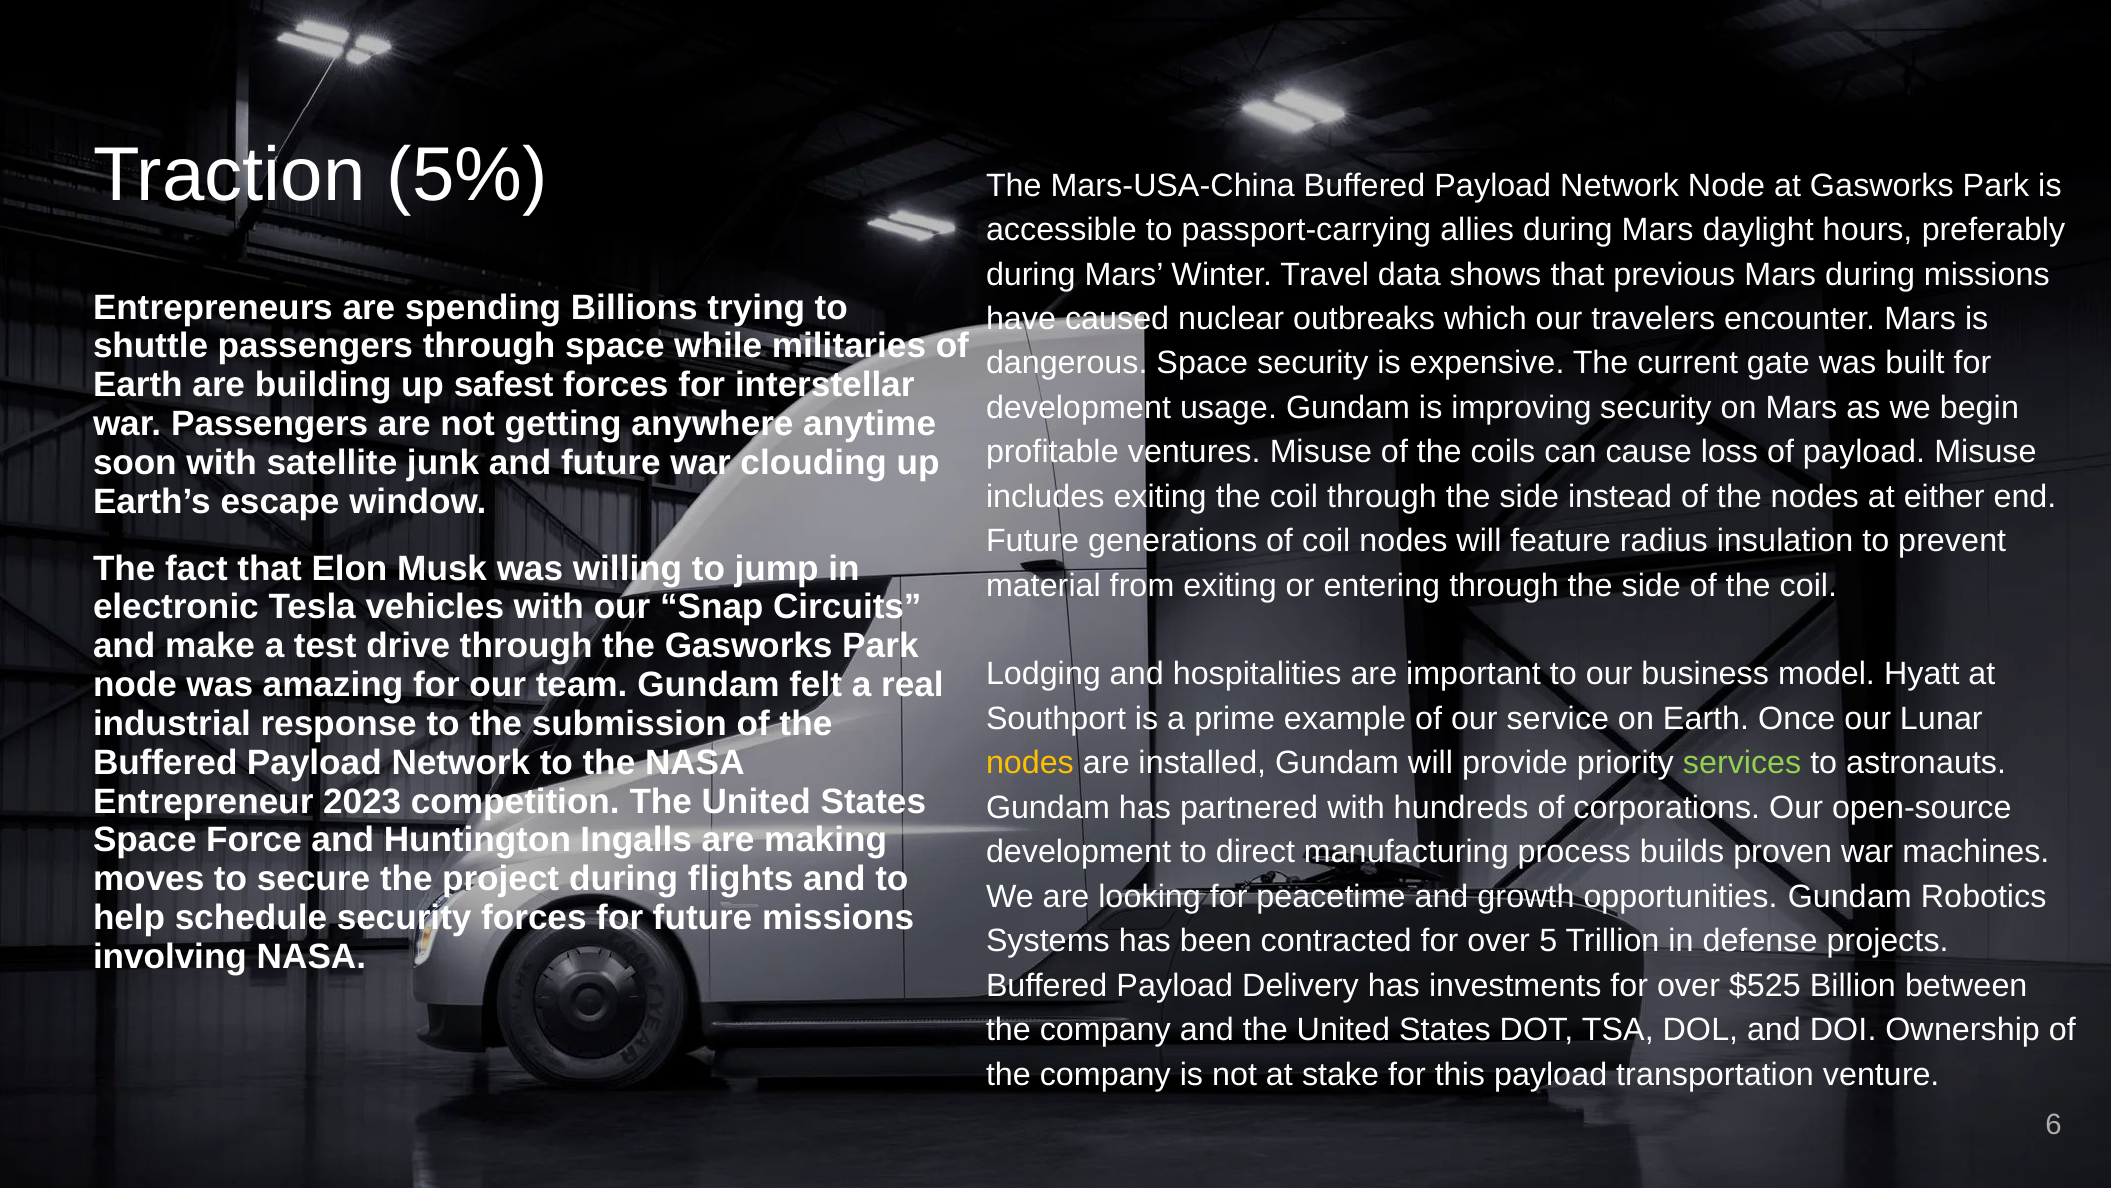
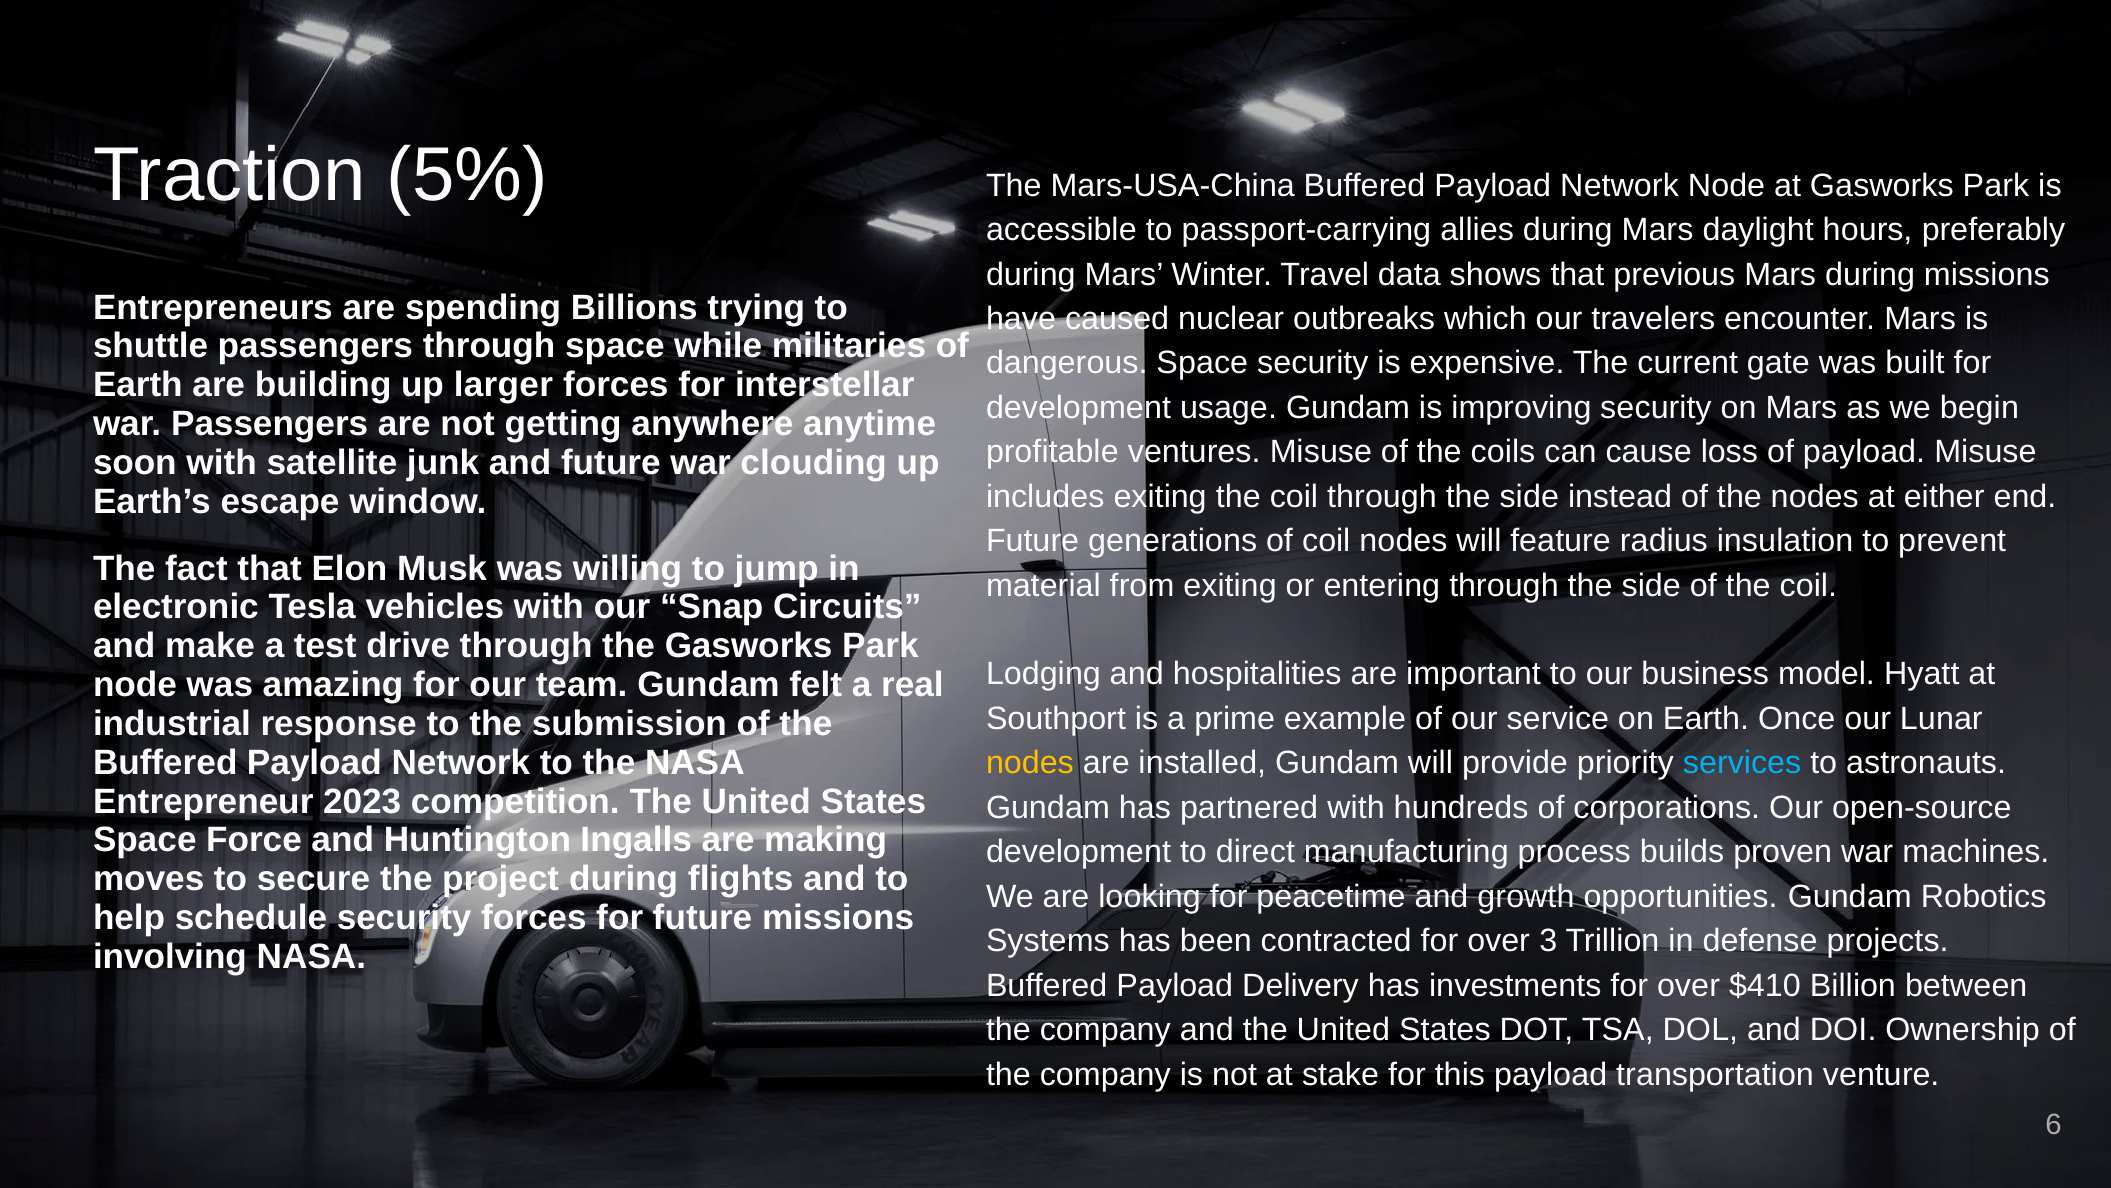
safest: safest -> larger (503, 385)
services colour: light green -> light blue (1742, 763)
5: 5 -> 3 (1548, 941)
$525: $525 -> $410 (1765, 985)
